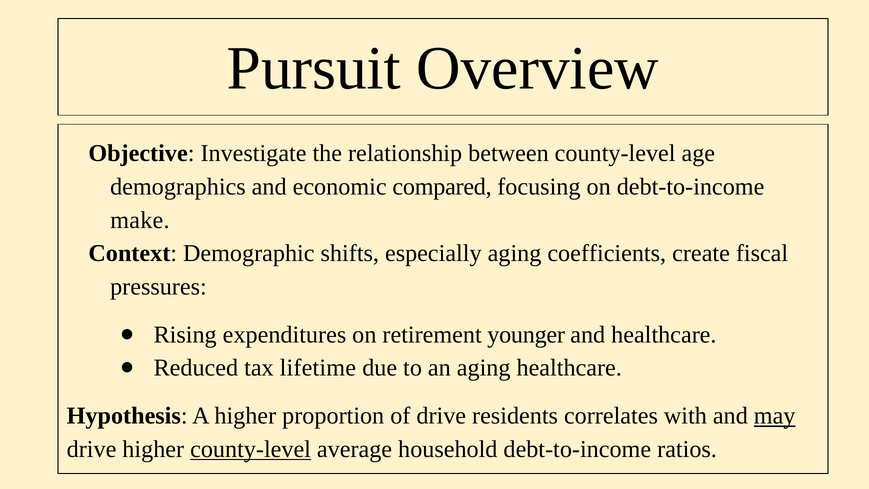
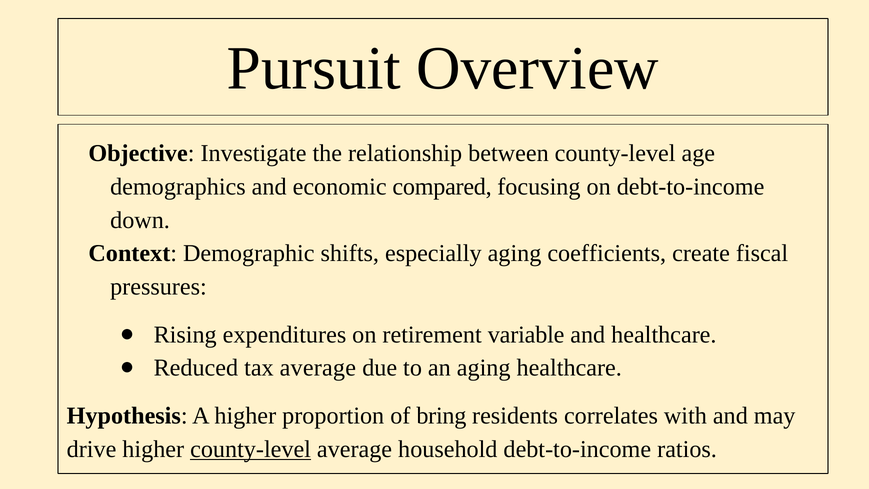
make: make -> down (140, 220)
younger: younger -> variable (526, 334)
tax lifetime: lifetime -> average (318, 368)
of drive: drive -> bring (441, 416)
may underline: present -> none (775, 416)
